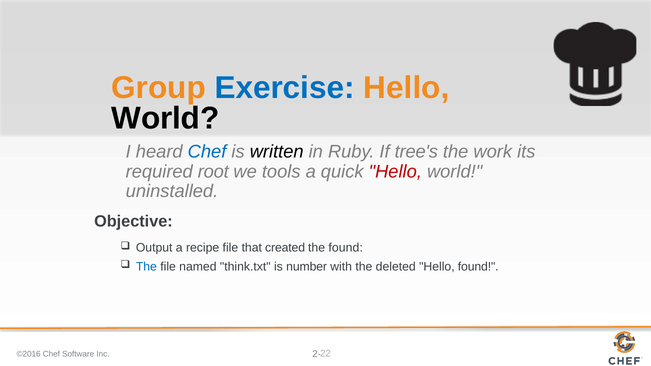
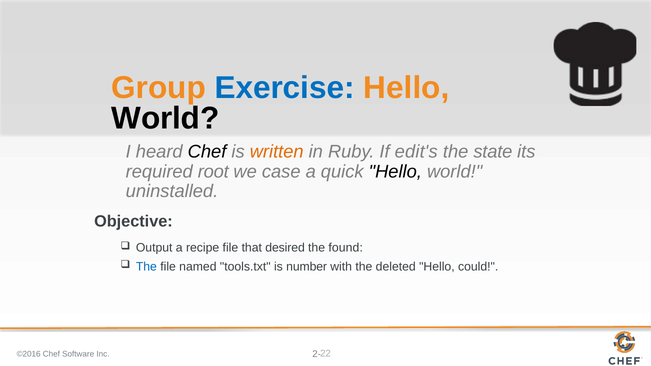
Chef colour: blue -> black (207, 152)
written colour: black -> orange (277, 152)
tree's: tree's -> edit's (416, 152)
work: work -> state (493, 152)
tools: tools -> case (281, 172)
Hello colour: red -> black (395, 172)
created: created -> desired (285, 248)
think.txt: think.txt -> tools.txt (245, 267)
Hello found: found -> could (478, 267)
